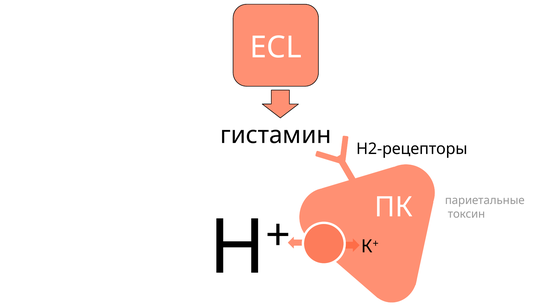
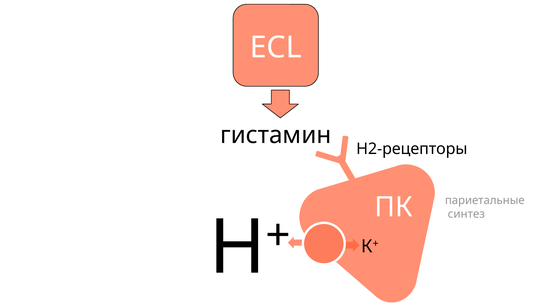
токсин: токсин -> синтез (466, 214)
